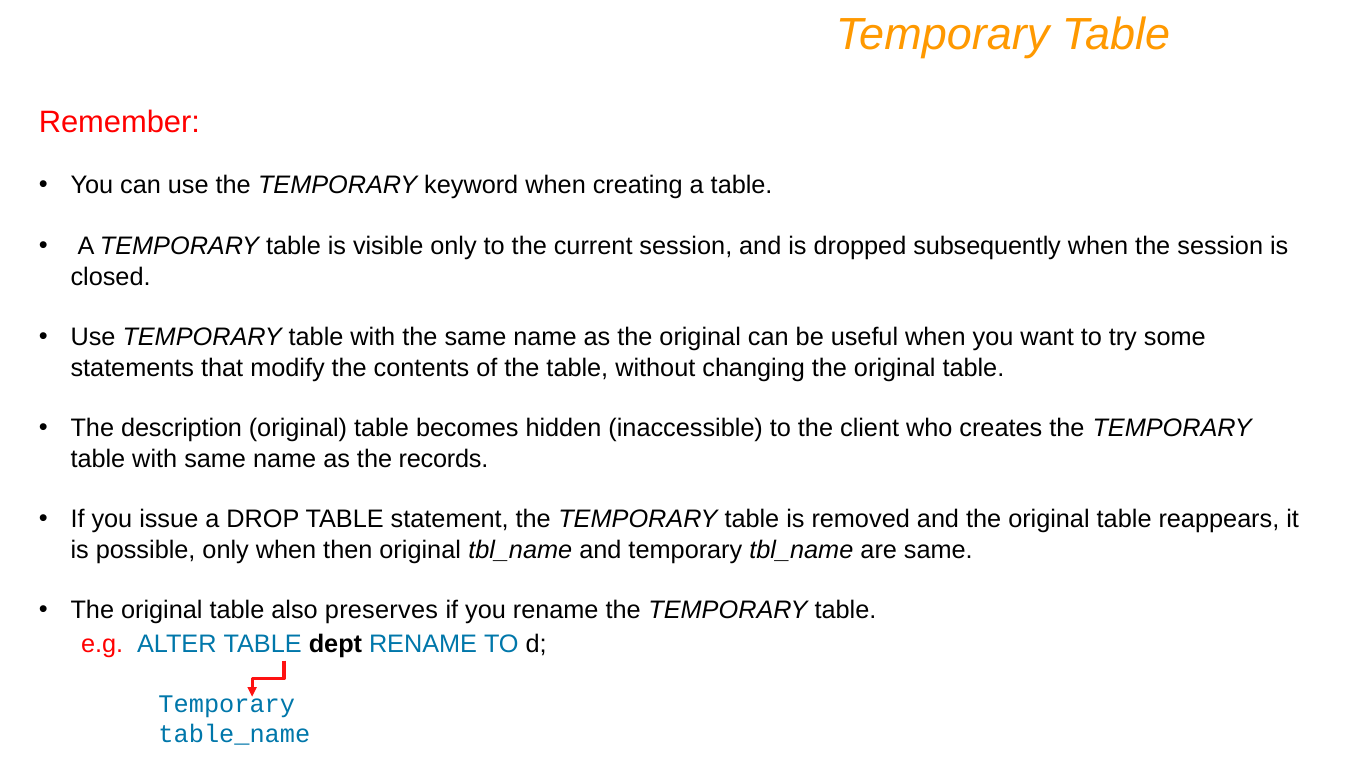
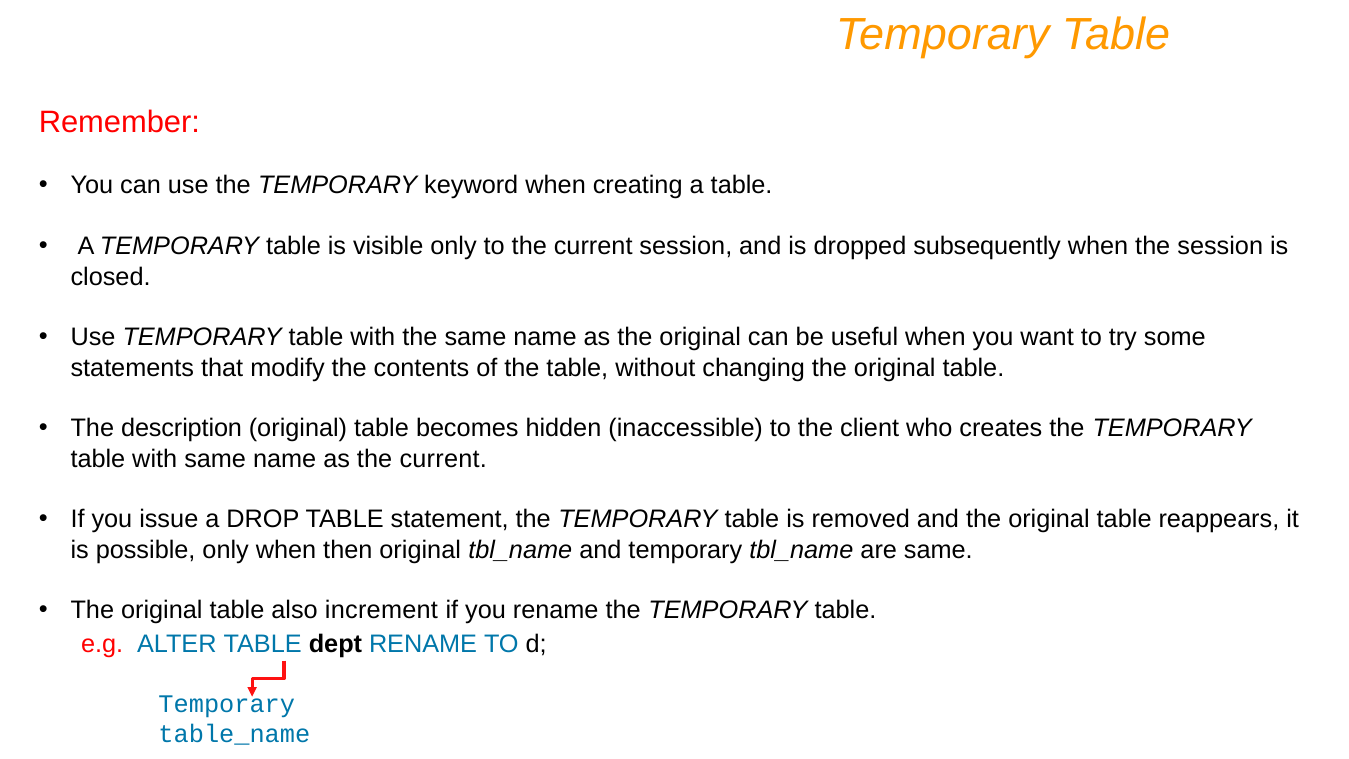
as the records: records -> current (443, 459)
preserves: preserves -> increment (381, 610)
